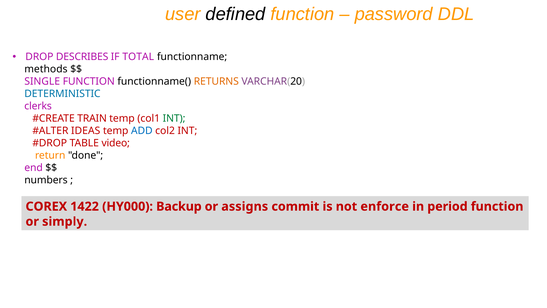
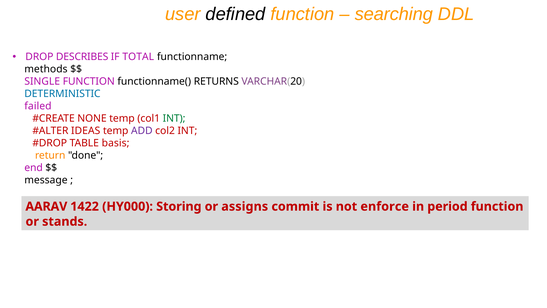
password: password -> searching (394, 14)
RETURNS colour: orange -> black (216, 81)
clerks: clerks -> failed (38, 106)
TRAIN: TRAIN -> NONE (92, 118)
ADD colour: blue -> purple (142, 131)
video: video -> basis (116, 143)
numbers: numbers -> message (46, 180)
COREX: COREX -> AARAV (46, 206)
Backup: Backup -> Storing (179, 206)
simply: simply -> stands (65, 221)
